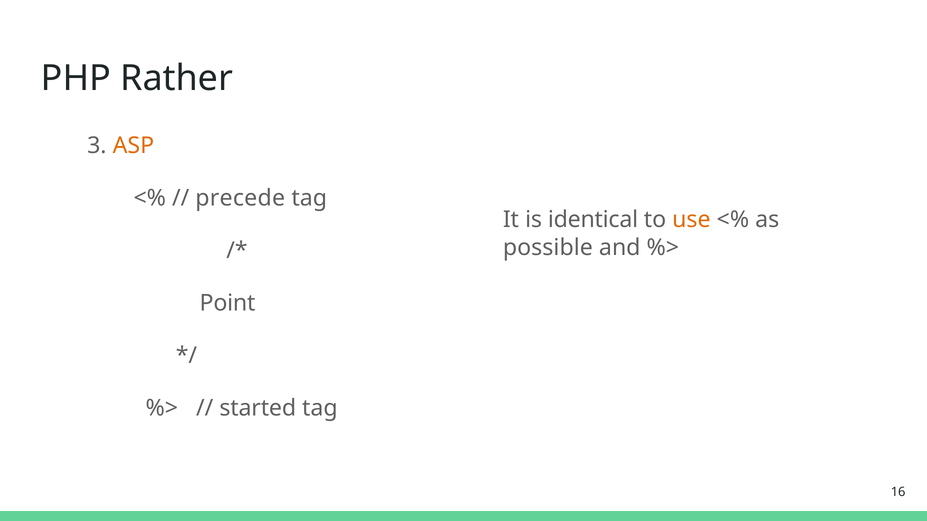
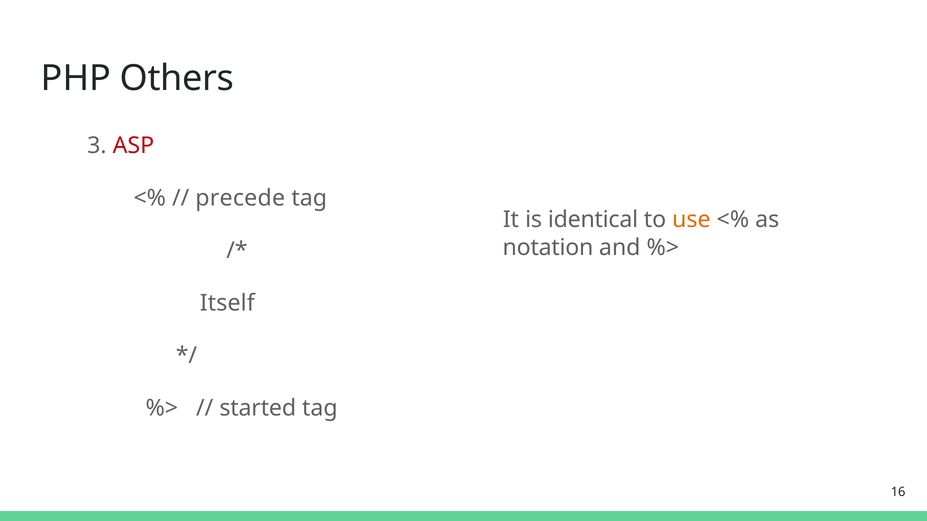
Rather: Rather -> Others (177, 79)
ASP colour: orange -> red (133, 146)
possible: possible -> notation (548, 248)
Point: Point -> Itself (227, 303)
